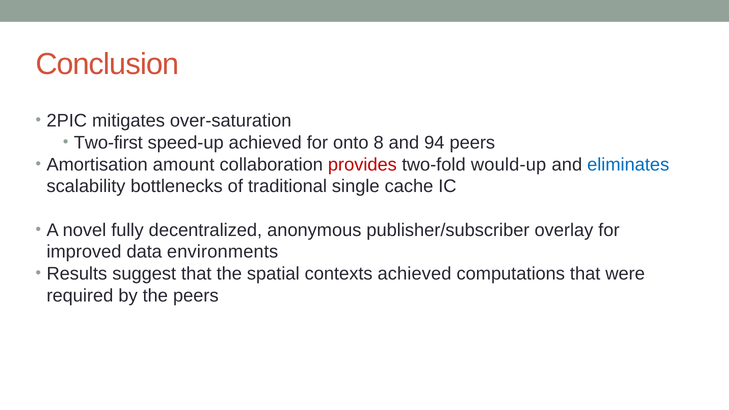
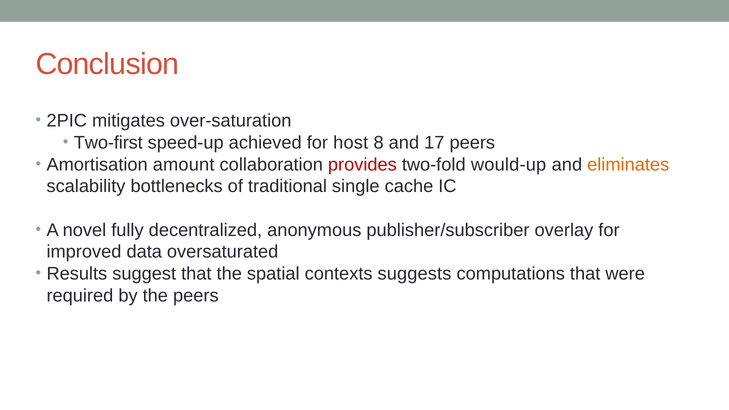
onto: onto -> host (351, 143)
94: 94 -> 17 (434, 143)
eliminates colour: blue -> orange (628, 165)
environments: environments -> oversaturated (223, 252)
contexts achieved: achieved -> suggests (414, 274)
